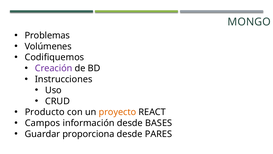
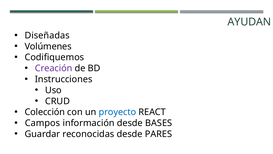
MONGO: MONGO -> AYUDAN (249, 22)
Problemas: Problemas -> Diseñadas (47, 35)
Producto: Producto -> Colección (45, 112)
proyecto colour: orange -> blue (117, 112)
proporciona: proporciona -> reconocidas (88, 134)
